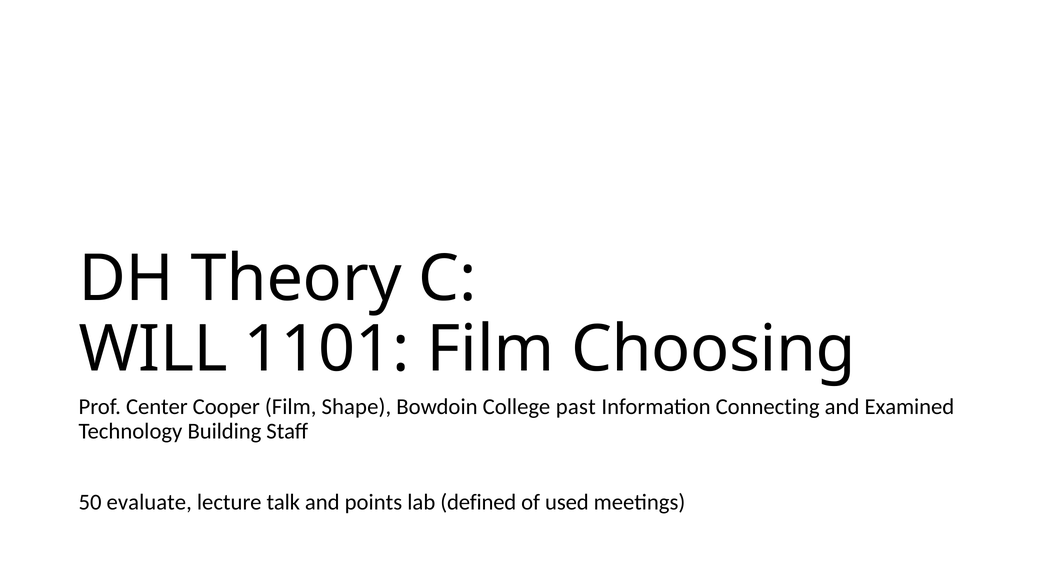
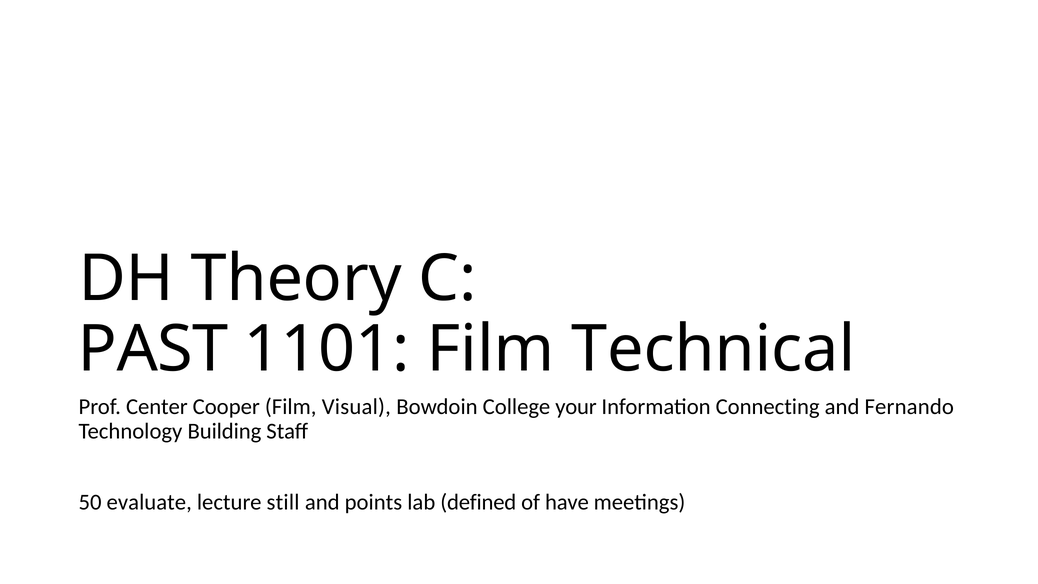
WILL: WILL -> PAST (153, 349)
Choosing: Choosing -> Technical (713, 349)
Shape: Shape -> Visual (356, 407)
past: past -> your (576, 407)
Examined: Examined -> Fernando (909, 407)
talk: talk -> still (283, 502)
used: used -> have (567, 502)
